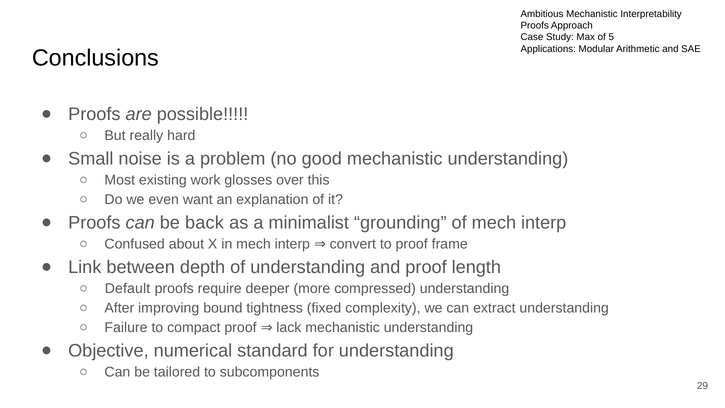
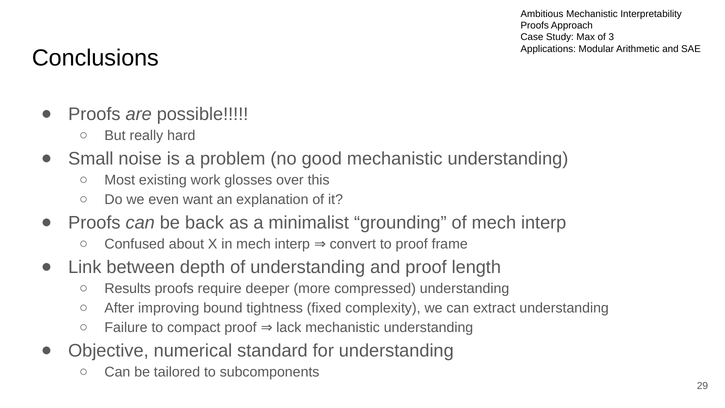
5: 5 -> 3 (611, 37)
Default: Default -> Results (128, 289)
